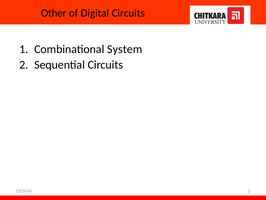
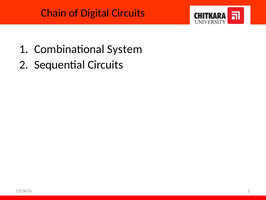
Other: Other -> Chain (54, 13)
